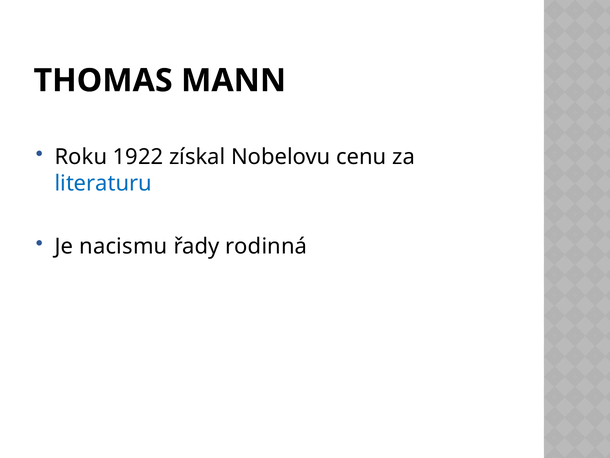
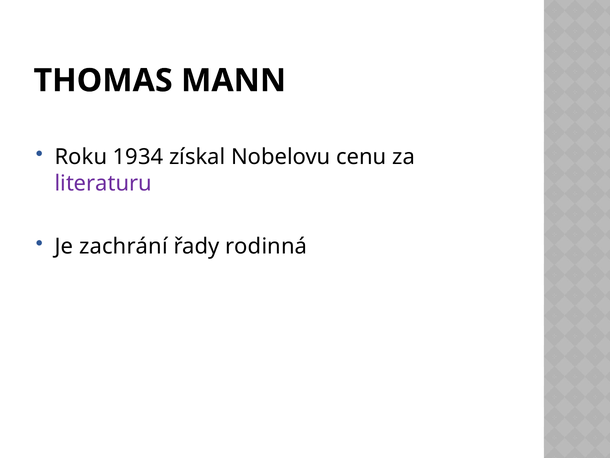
1922: 1922 -> 1934 (138, 157)
literaturu colour: blue -> purple (103, 183)
nacismu: nacismu -> zachrání (123, 246)
